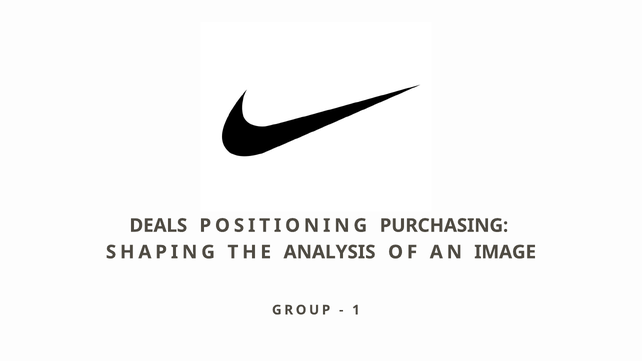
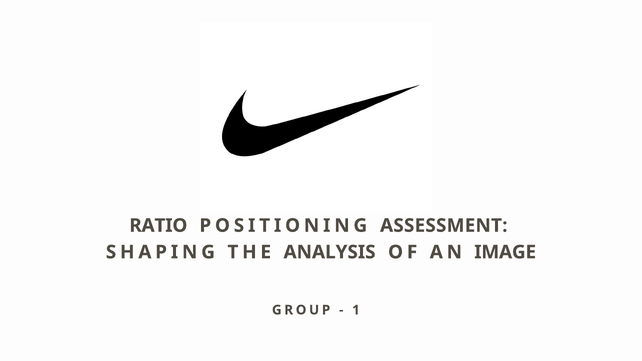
DEALS: DEALS -> RATIO (158, 226)
PURCHASING: PURCHASING -> ASSESSMENT (444, 226)
